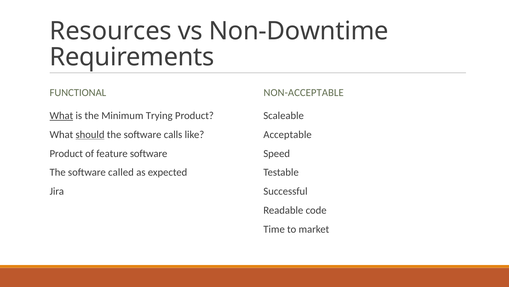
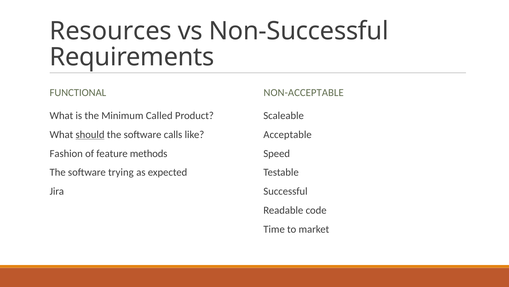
Non-Downtime: Non-Downtime -> Non-Successful (299, 31)
What underline: present -> none (61, 115)
Trying: Trying -> Called (159, 115)
Product: Product -> Fashion (66, 153)
feature software: software -> methods (149, 153)
called: called -> trying (121, 172)
